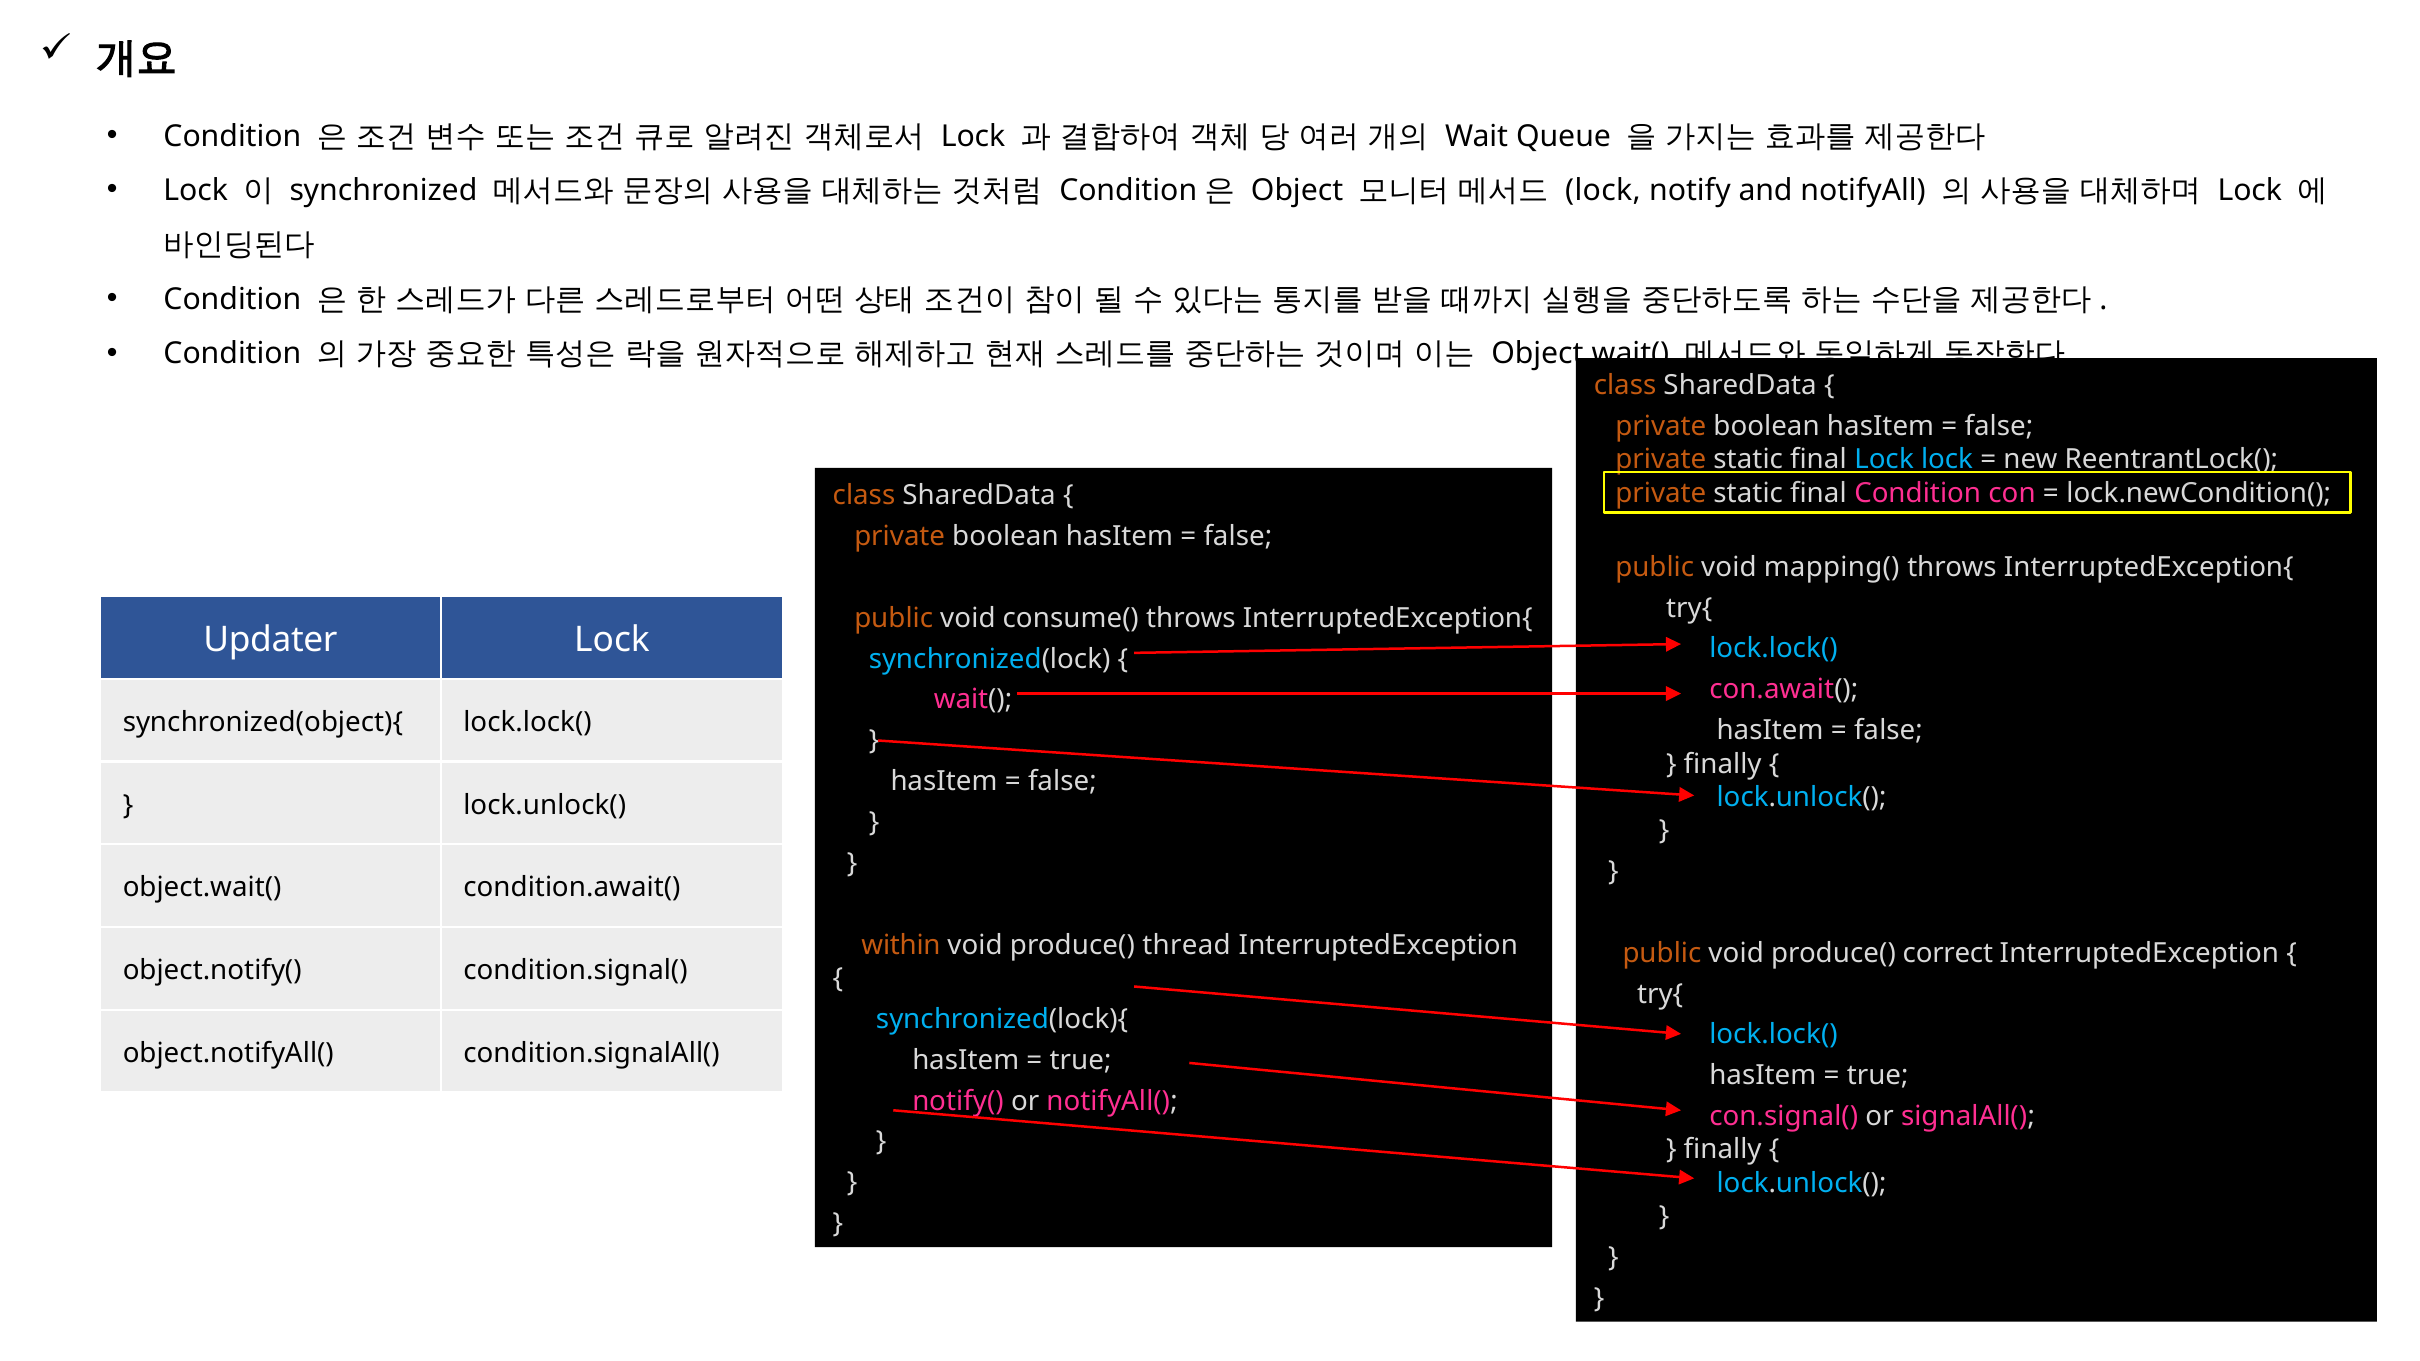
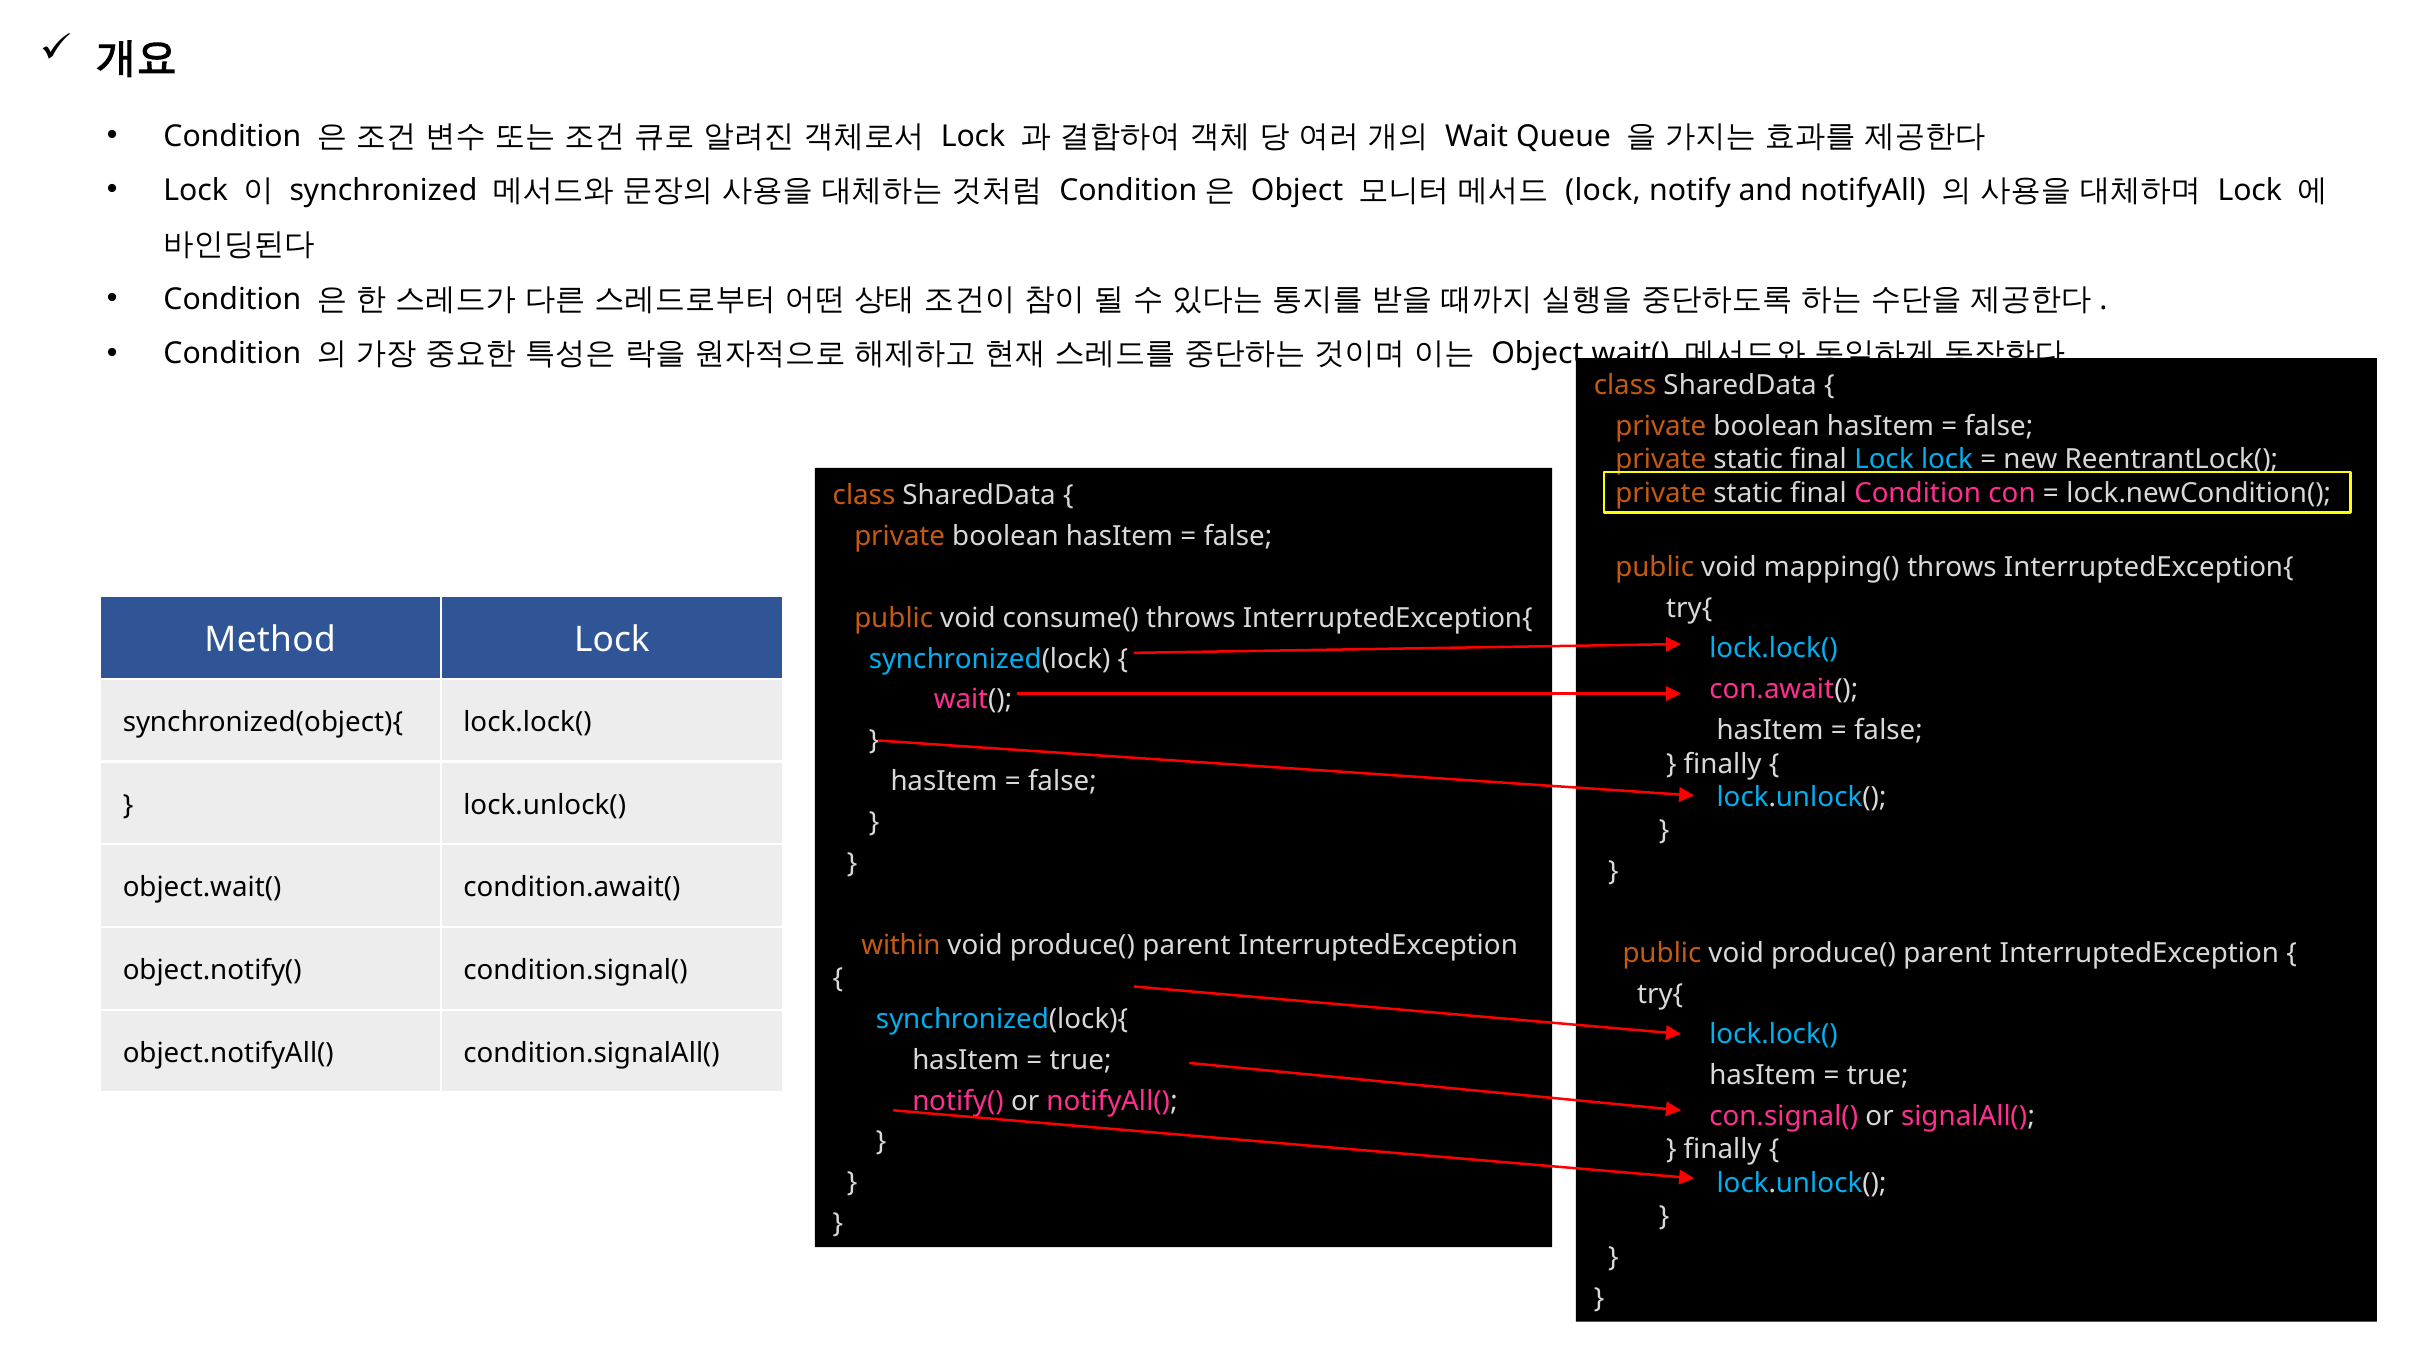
Updater: Updater -> Method (270, 640)
thread: thread -> parent (1187, 945)
public void produce( correct: correct -> parent (1948, 953)
